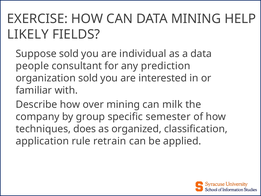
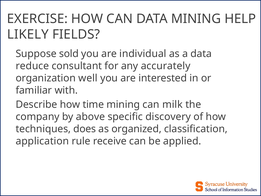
people: people -> reduce (32, 66)
prediction: prediction -> accurately (166, 66)
organization sold: sold -> well (88, 78)
over: over -> time (93, 104)
group: group -> above (90, 117)
semester: semester -> discovery (168, 117)
retrain: retrain -> receive (110, 141)
